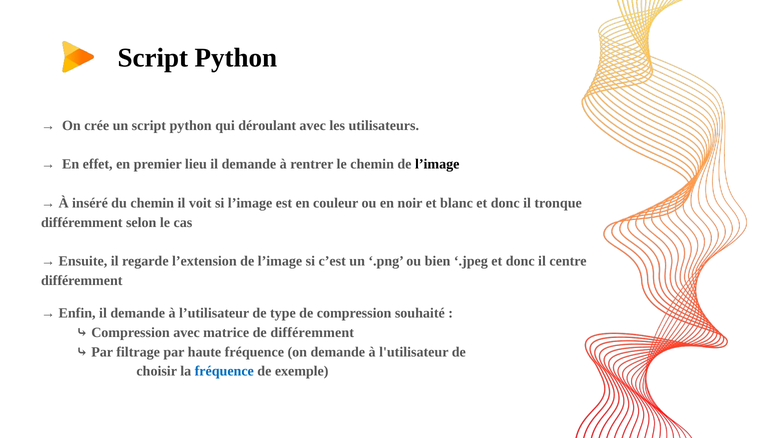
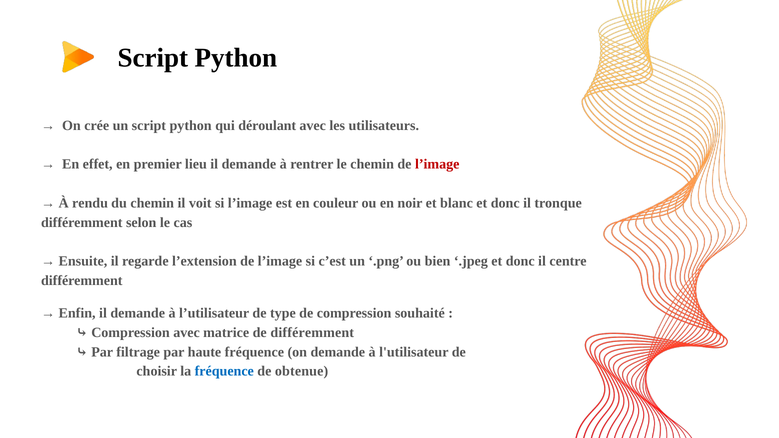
l’image colour: black -> red (437, 164)
inséré: inséré -> rendu (90, 203)
exemple: exemple -> obtenue (302, 371)
